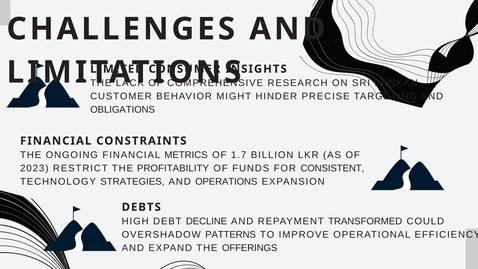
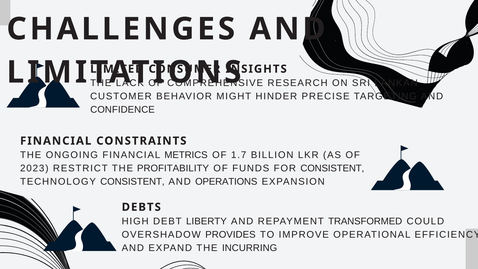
OBLIGATIONS: OBLIGATIONS -> CONFIDENCE (123, 110)
TECHNOLOGY STRATEGIES: STRATEGIES -> CONSISTENT (132, 182)
DECLINE: DECLINE -> LIBERTY (206, 221)
PATTERNS: PATTERNS -> PROVIDES (230, 234)
OFFERINGS: OFFERINGS -> INCURRING (250, 248)
